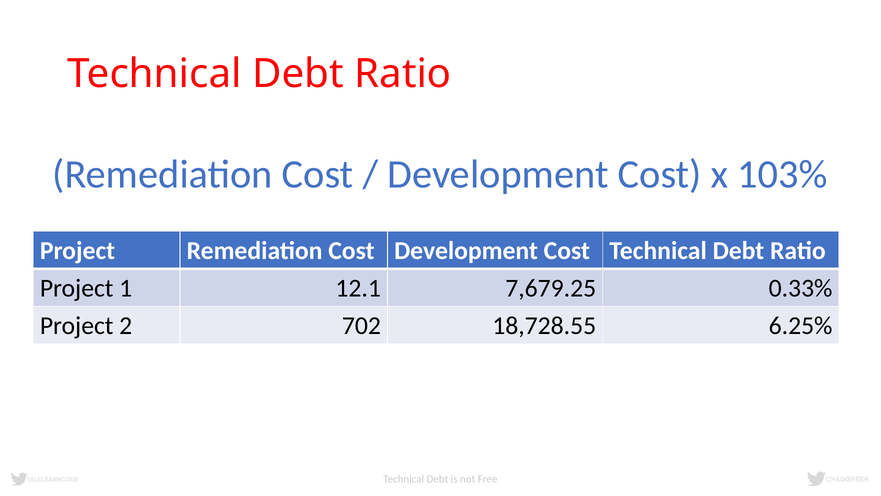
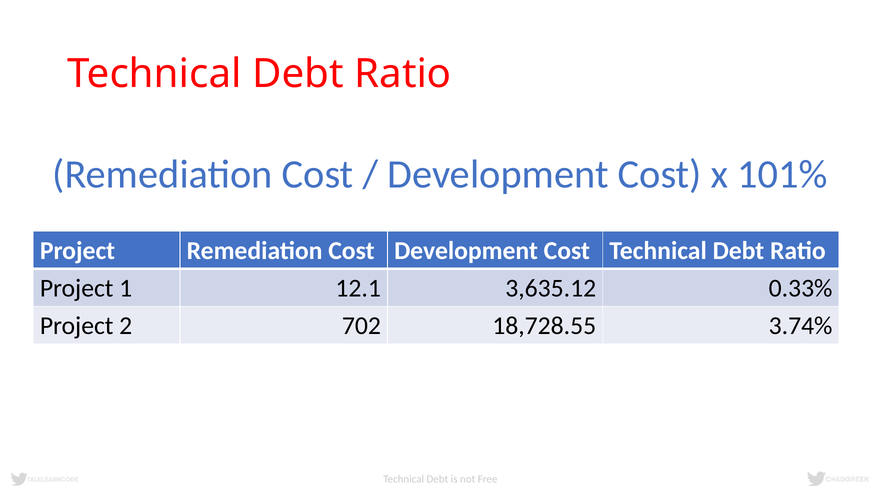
103%: 103% -> 101% (782, 174)
7,679.25: 7,679.25 -> 3,635.12 (551, 288)
6.25%: 6.25% -> 3.74% (801, 325)
